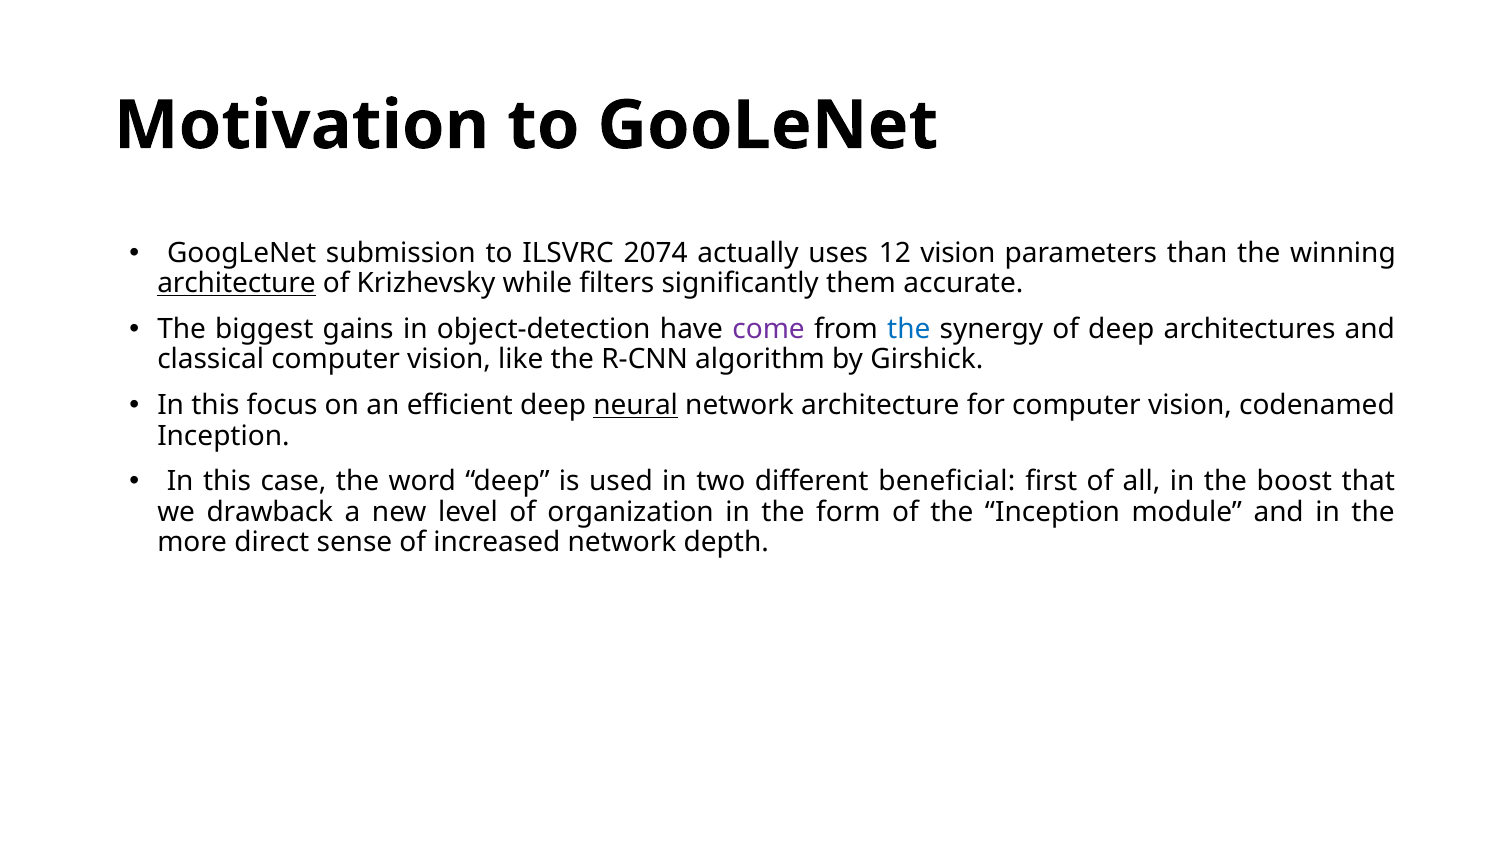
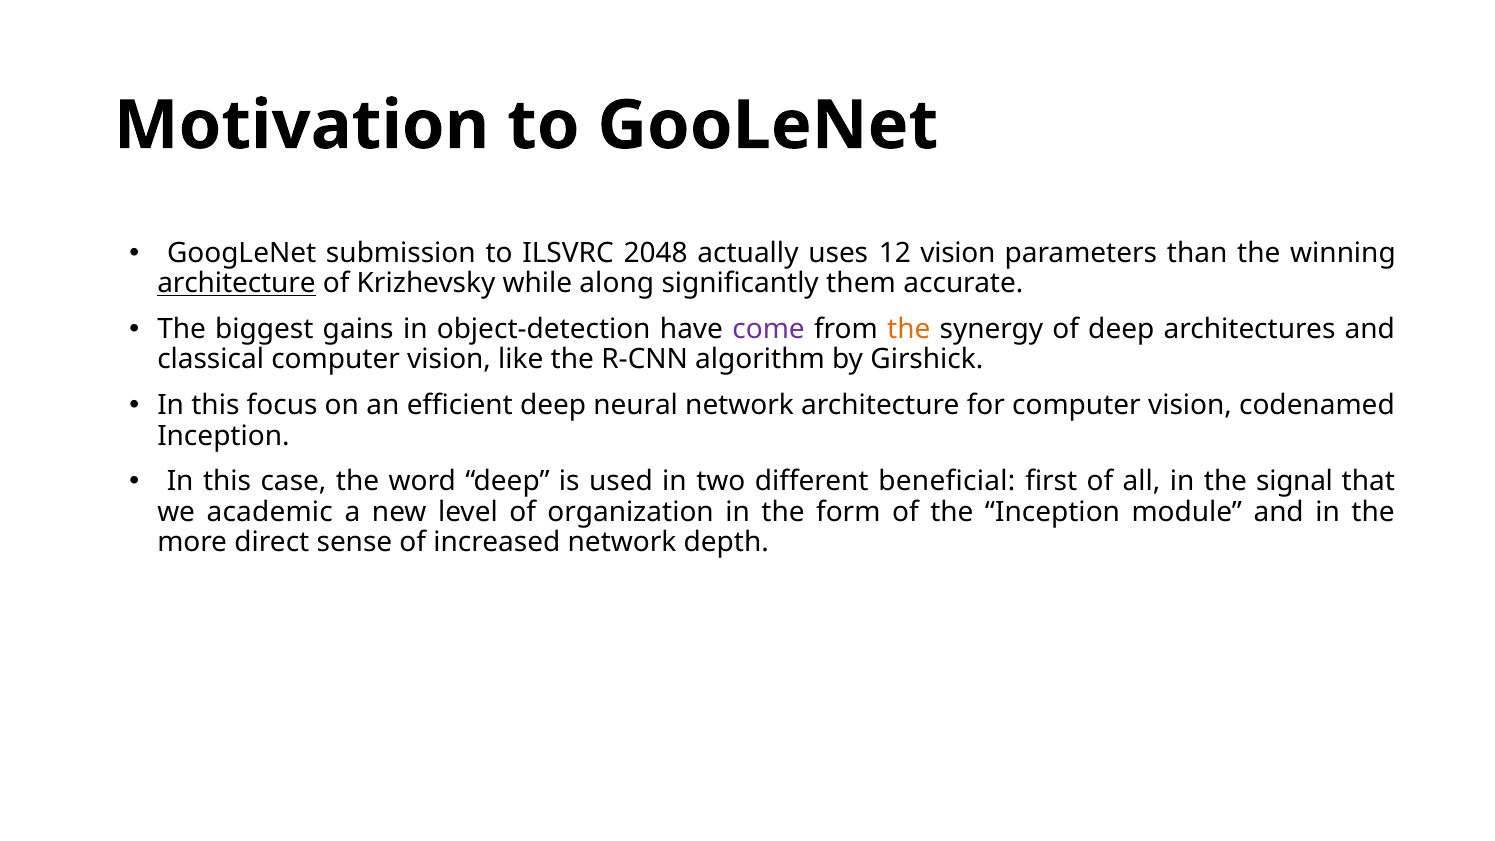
2074: 2074 -> 2048 (656, 253)
filters: filters -> along (617, 283)
the colour: blue -> orange (909, 329)
neural underline: present -> none (636, 405)
boost: boost -> signal (1295, 482)
drawback: drawback -> academic (270, 512)
